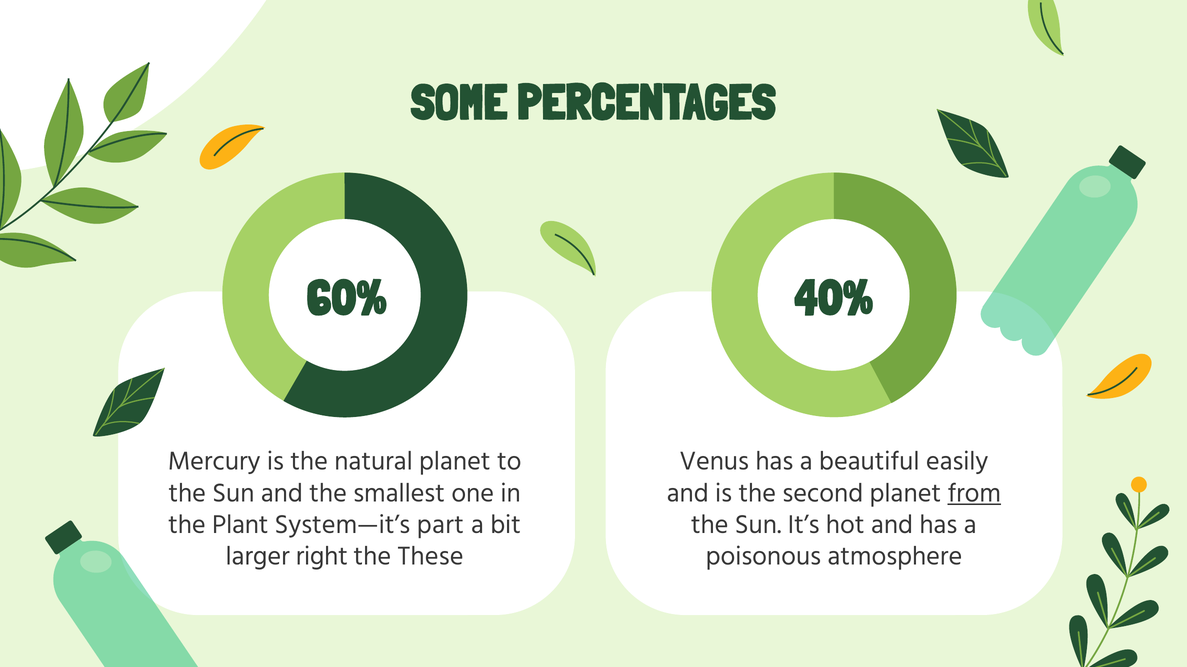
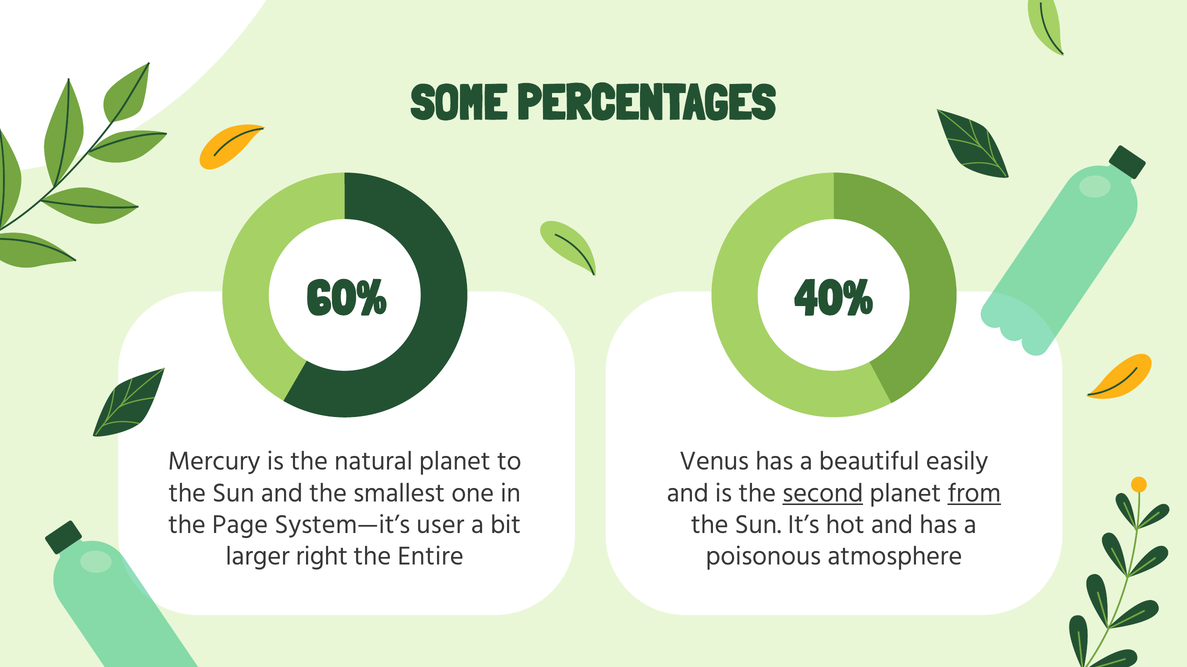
second underline: none -> present (823, 493)
Plant: Plant -> Page (240, 525)
part: part -> user (440, 525)
These: These -> Entire (431, 557)
